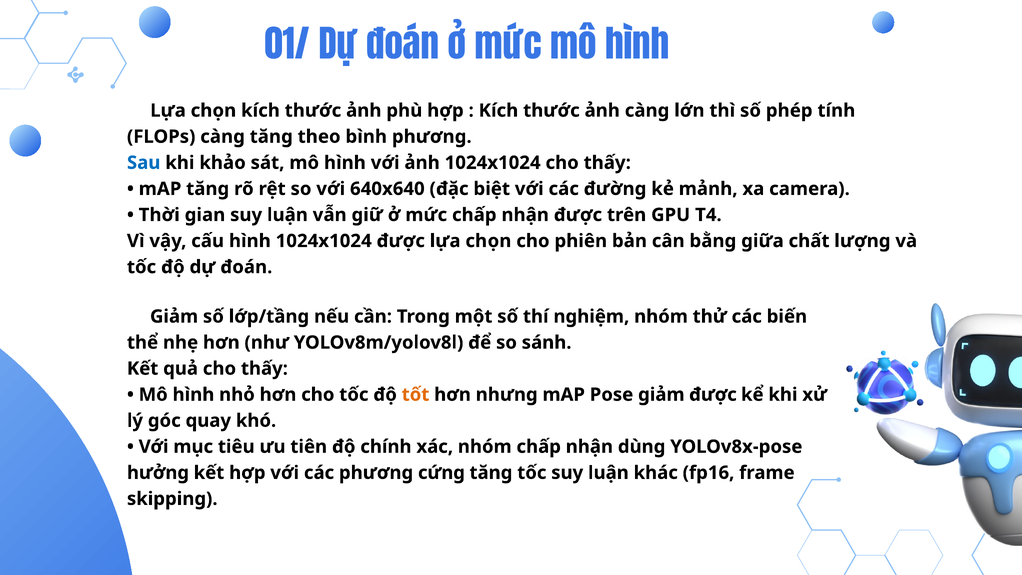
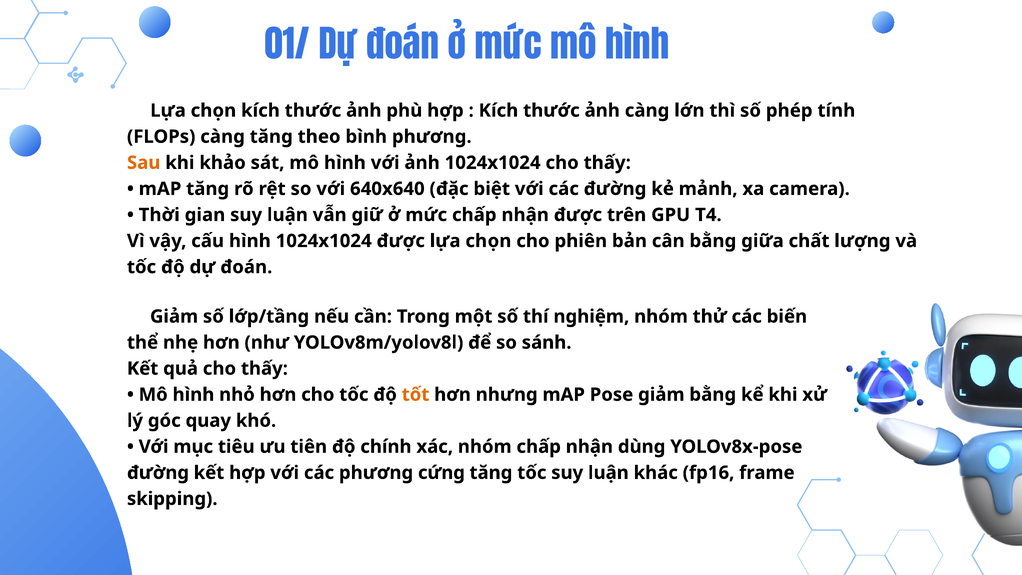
Sau colour: blue -> orange (144, 163)
được: được -> bằng (713, 395)
hưởng: hưởng -> đường (158, 473)
